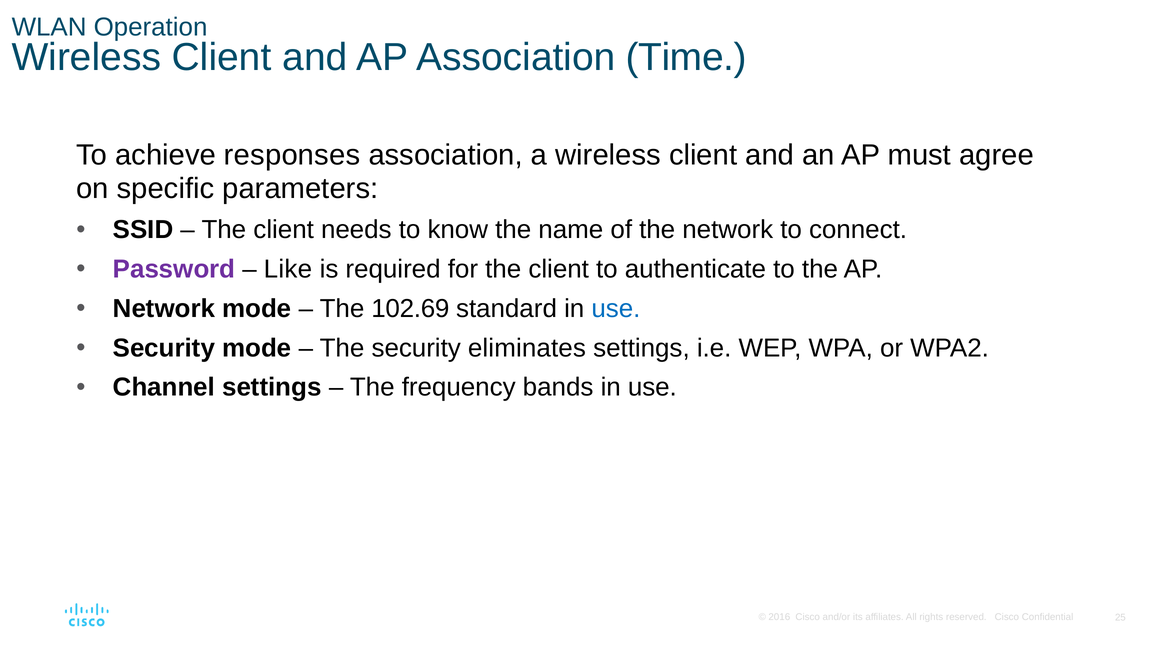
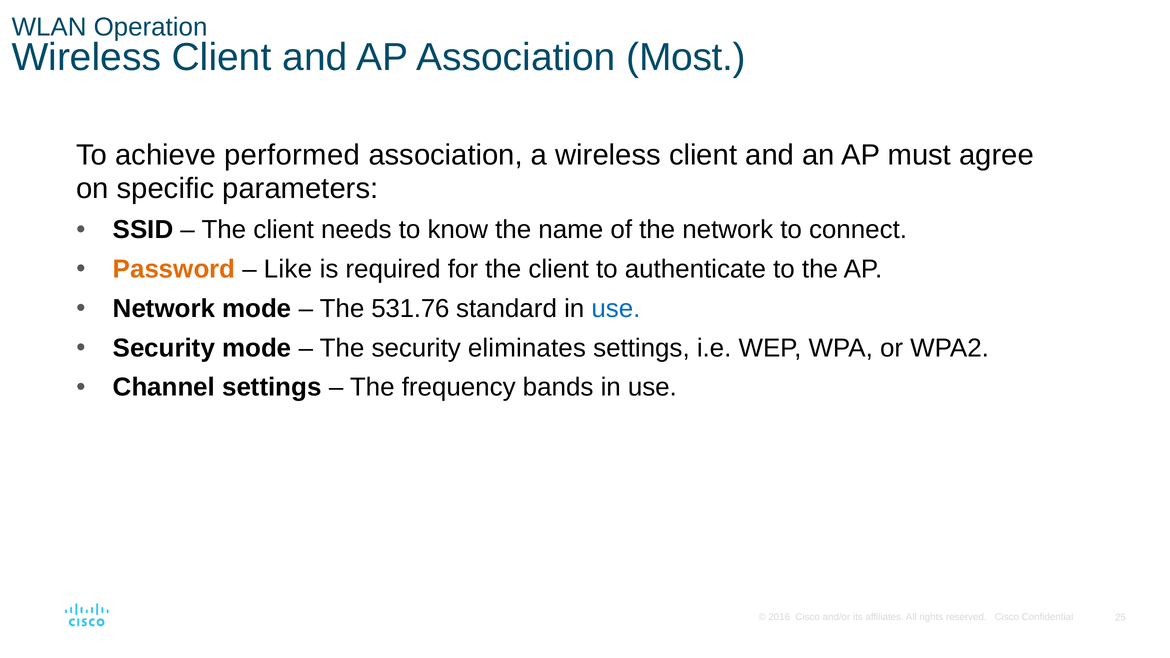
Time: Time -> Most (686, 58)
responses: responses -> performed (292, 155)
Password colour: purple -> orange (174, 269)
102.69: 102.69 -> 531.76 (410, 309)
